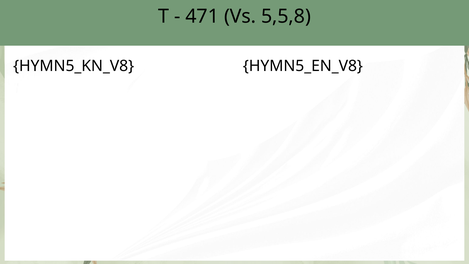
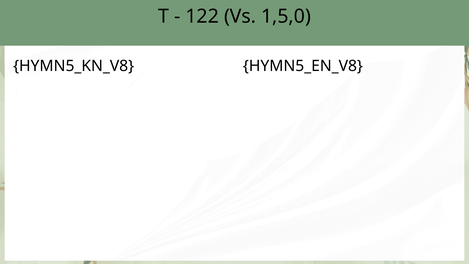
471: 471 -> 122 (202, 16)
5,5,8: 5,5,8 -> 1,5,0 (286, 16)
